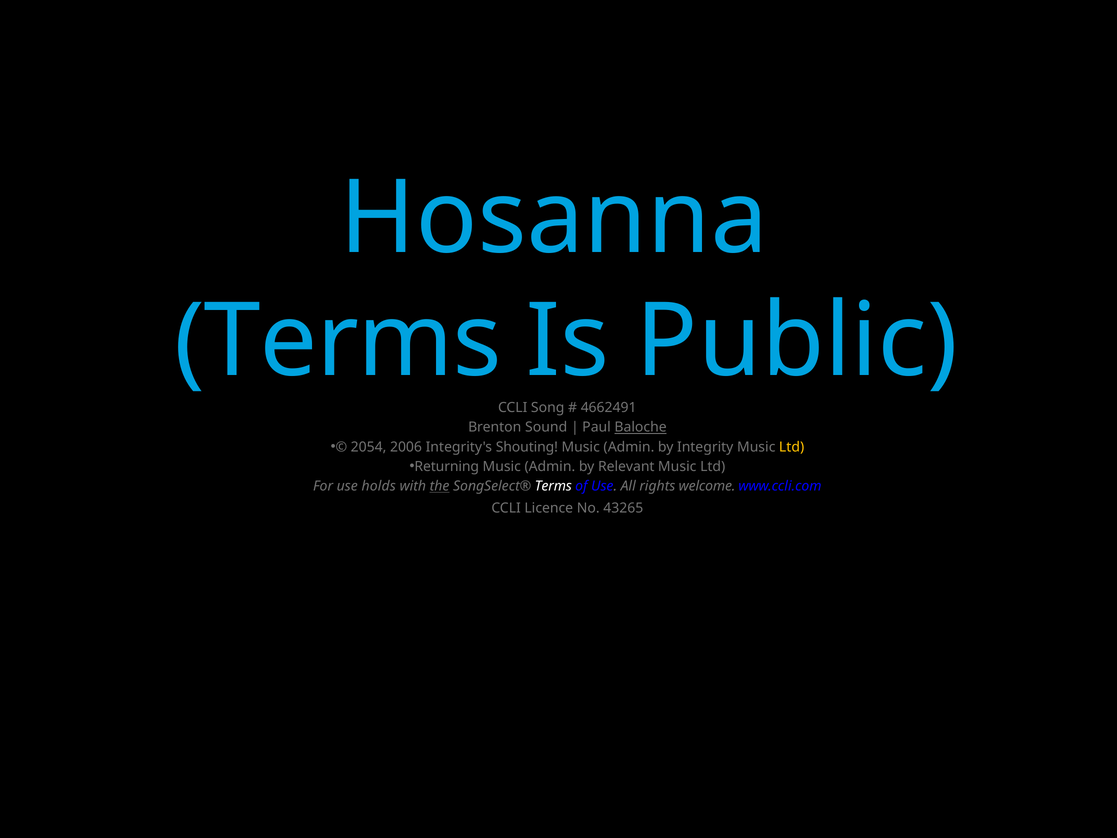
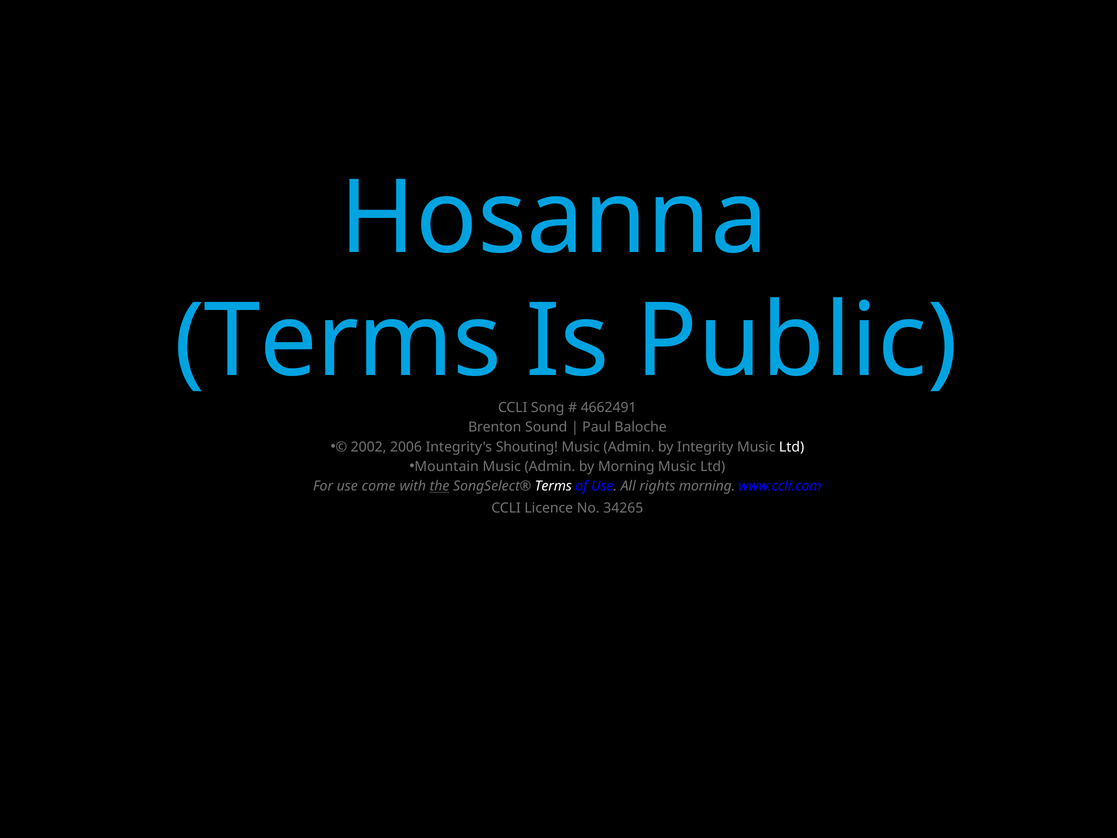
Baloche underline: present -> none (641, 427)
2054: 2054 -> 2002 (369, 447)
Ltd colour: yellow -> white (792, 447)
Returning: Returning -> Mountain (447, 466)
by Relevant: Relevant -> Morning (626, 466)
holds: holds -> come (379, 486)
rights welcome: welcome -> morning (707, 486)
43265: 43265 -> 34265 (623, 508)
